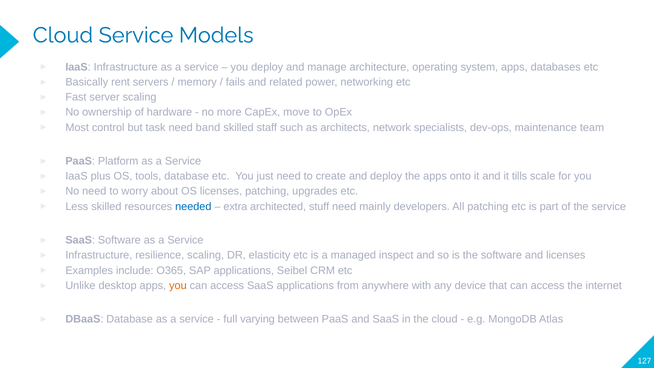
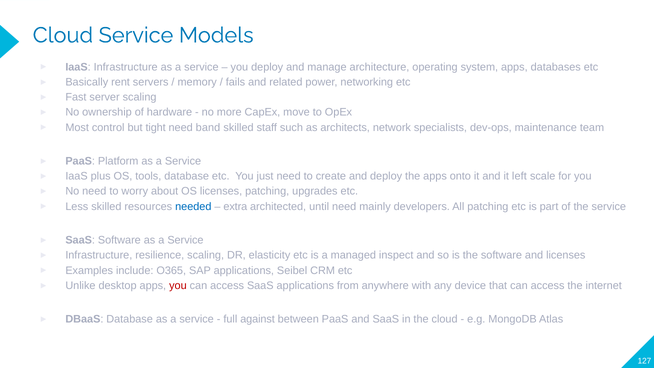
task: task -> tight (156, 127)
tills: tills -> left (519, 176)
stuff: stuff -> until (319, 206)
you colour: orange -> red (178, 285)
varying: varying -> against (258, 319)
